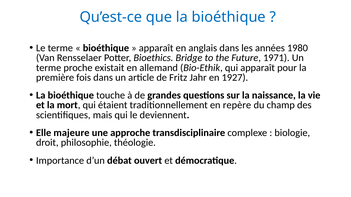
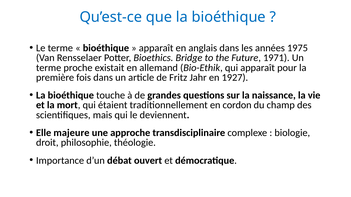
1980: 1980 -> 1975 (298, 48)
repère: repère -> cordon (237, 105)
